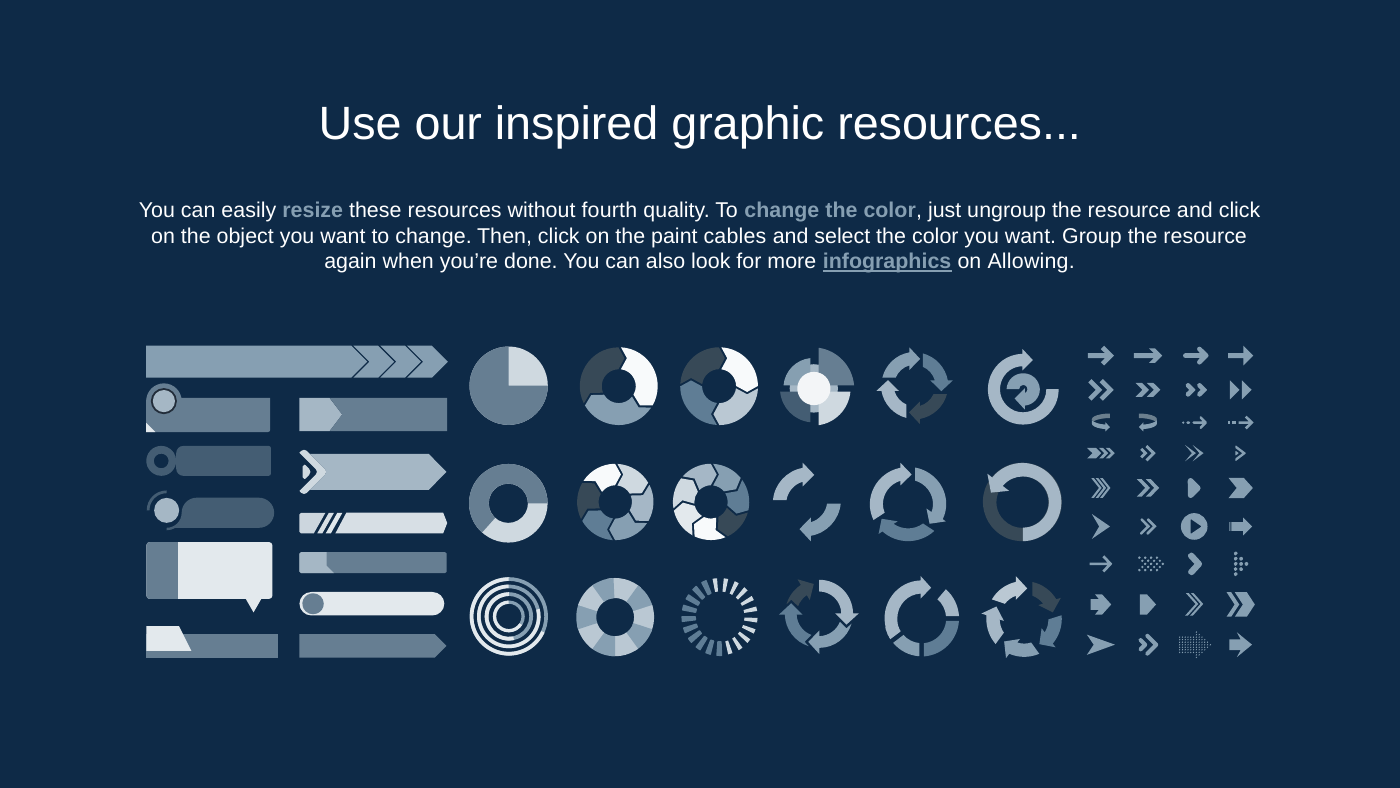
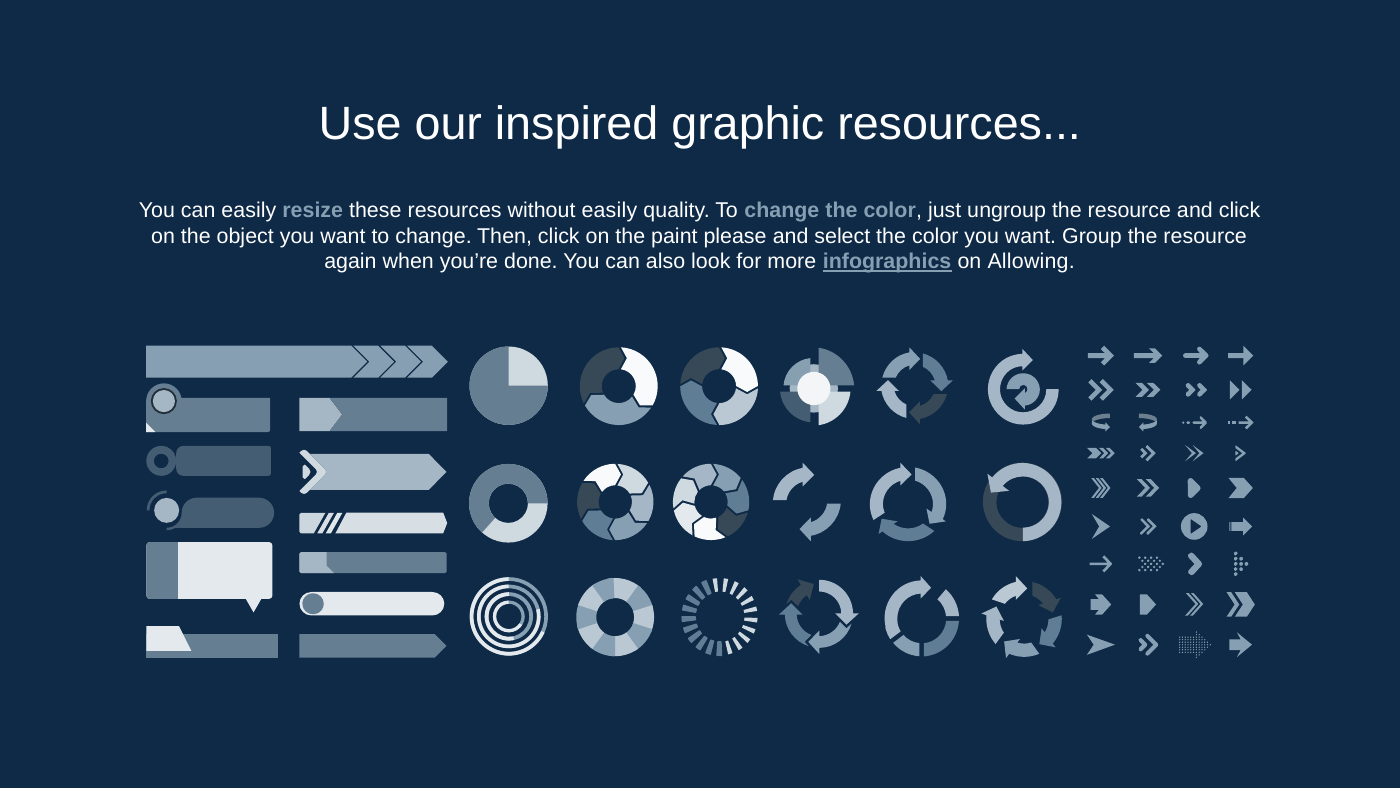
without fourth: fourth -> easily (609, 210)
cables: cables -> please (735, 236)
